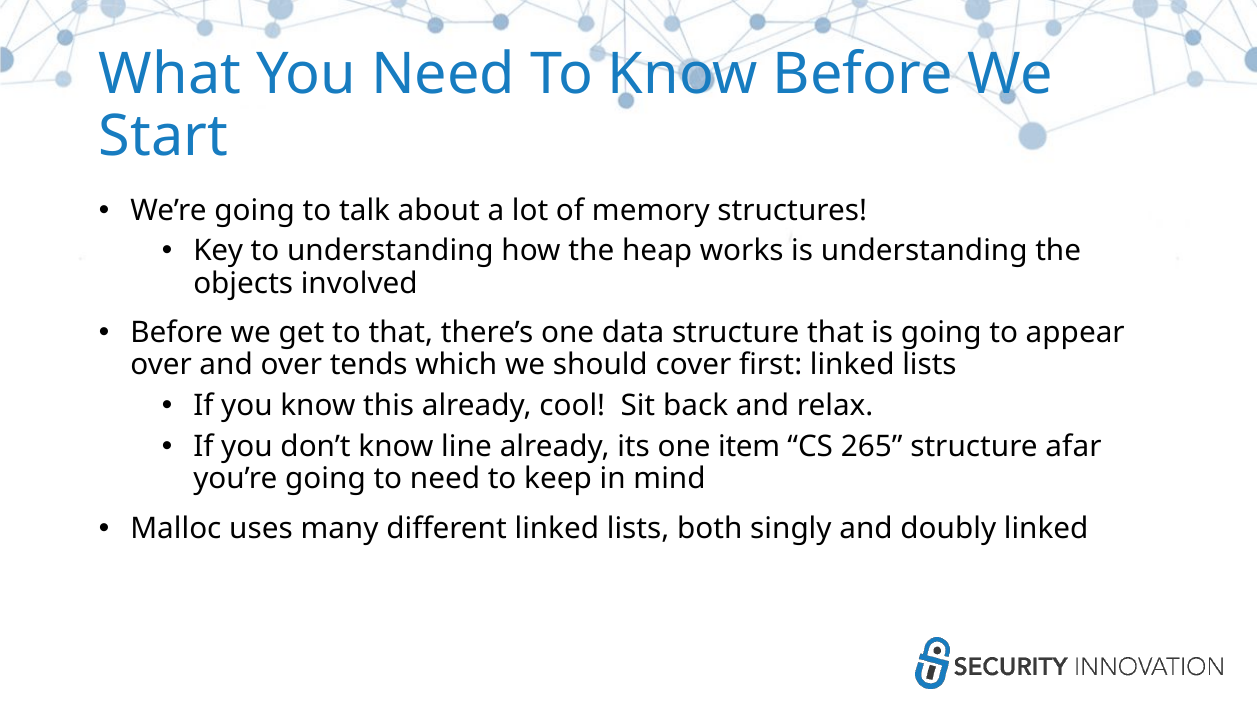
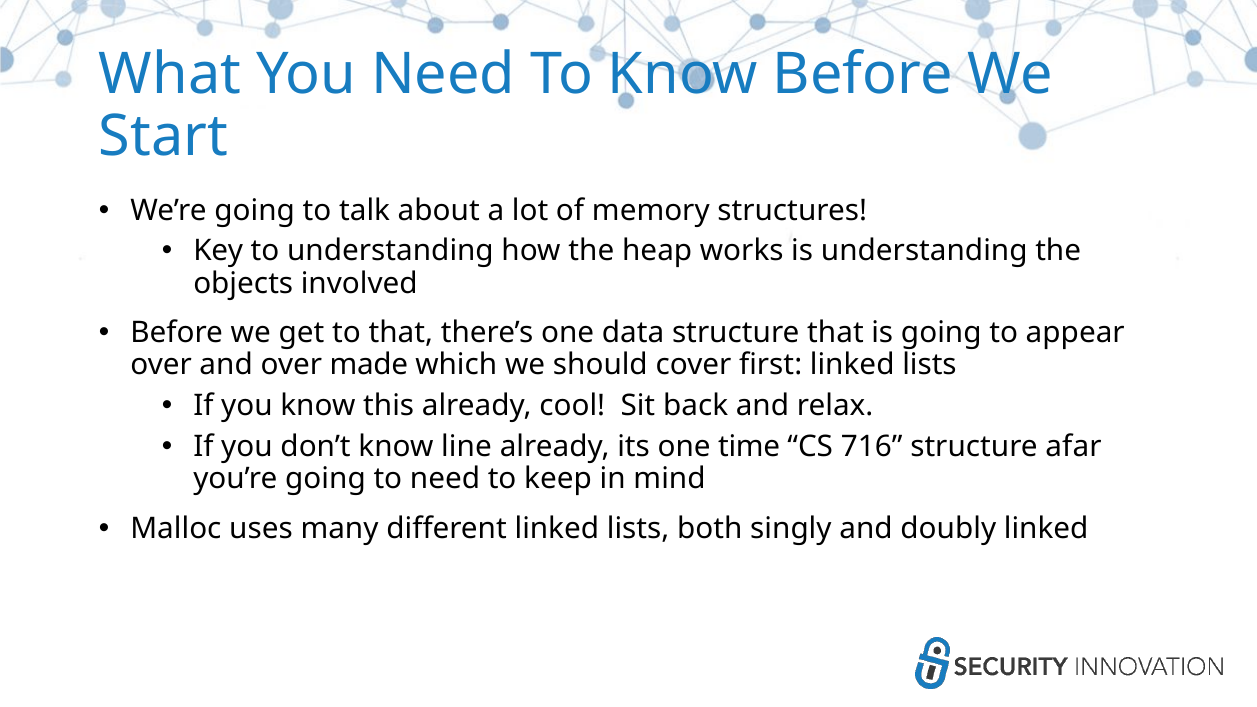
tends: tends -> made (369, 365)
item: item -> time (749, 447)
265: 265 -> 716 (872, 447)
